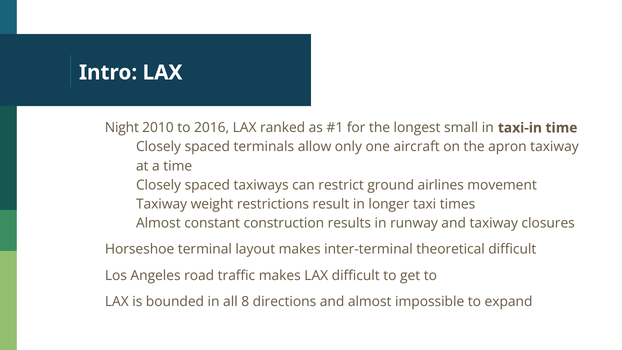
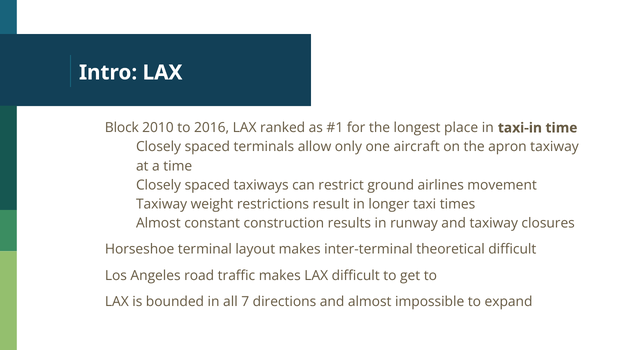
Night: Night -> Block (122, 128)
small: small -> place (461, 128)
8: 8 -> 7 (245, 302)
